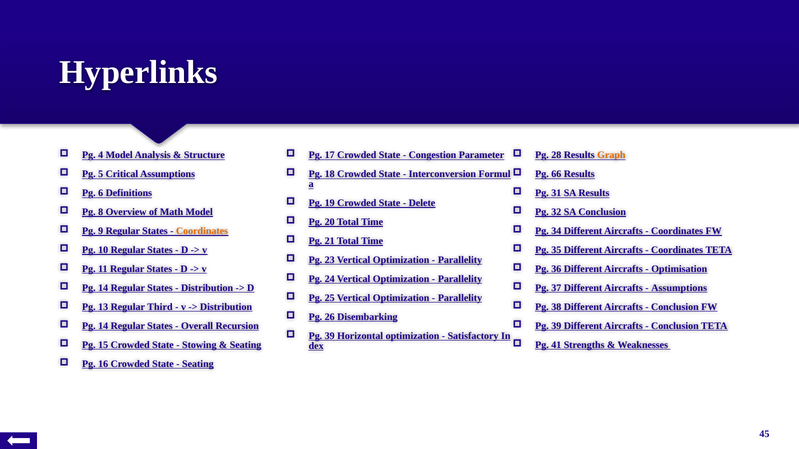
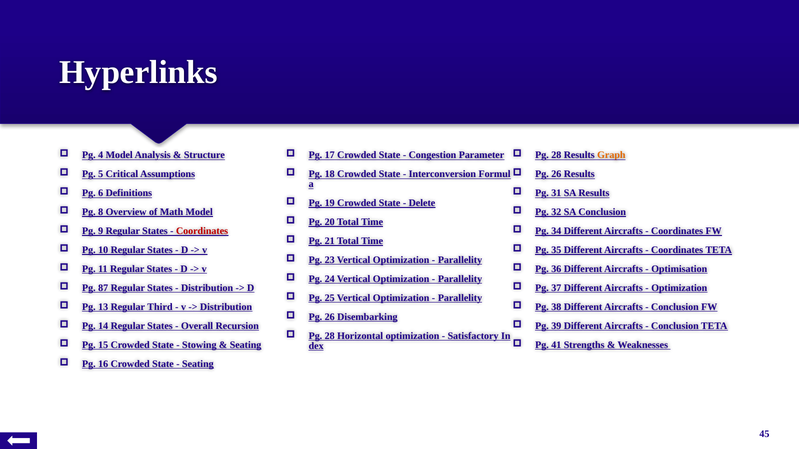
66: 66 -> 26 (556, 174)
Coordinates colour: orange -> red (202, 231)
14: 14 -> 87 (103, 288)
Assumptions: Assumptions -> Optimization (679, 288)
39: 39 -> 28 (330, 336)
